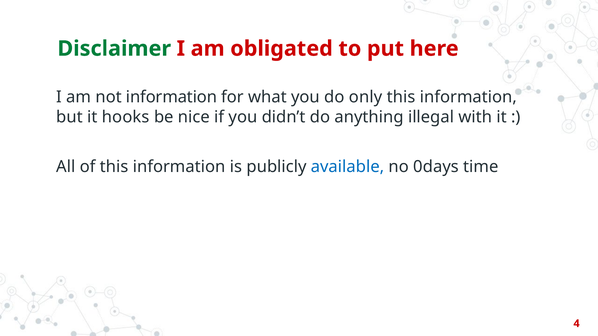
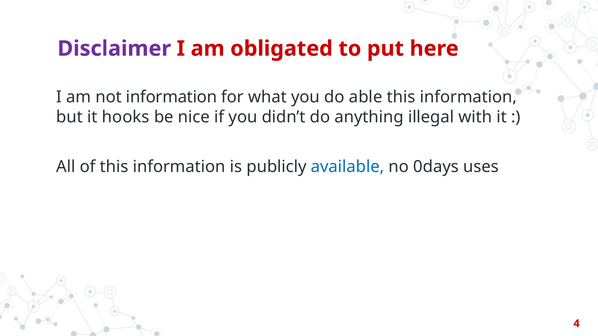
Disclaimer colour: green -> purple (114, 49)
only: only -> able (366, 97)
time: time -> uses (481, 167)
